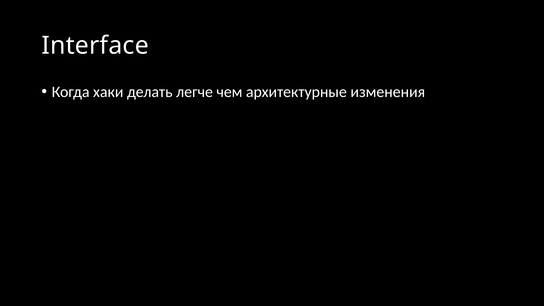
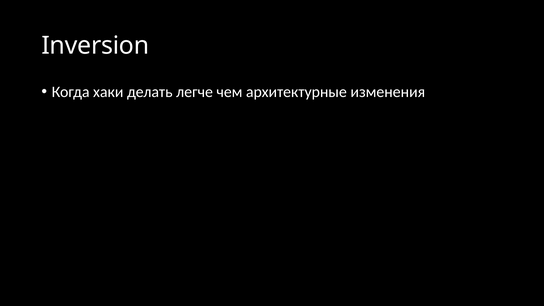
Interface: Interface -> Inversion (95, 46)
